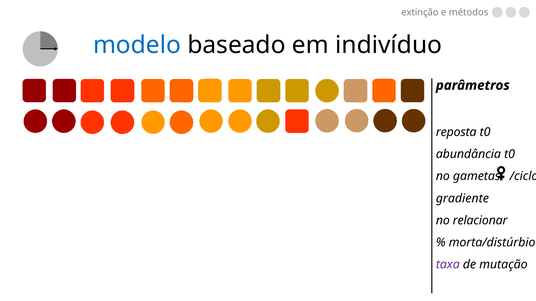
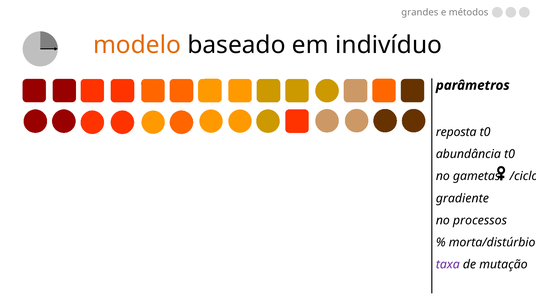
extinção: extinção -> grandes (420, 13)
modelo colour: blue -> orange (137, 45)
relacionar: relacionar -> processos (480, 221)
